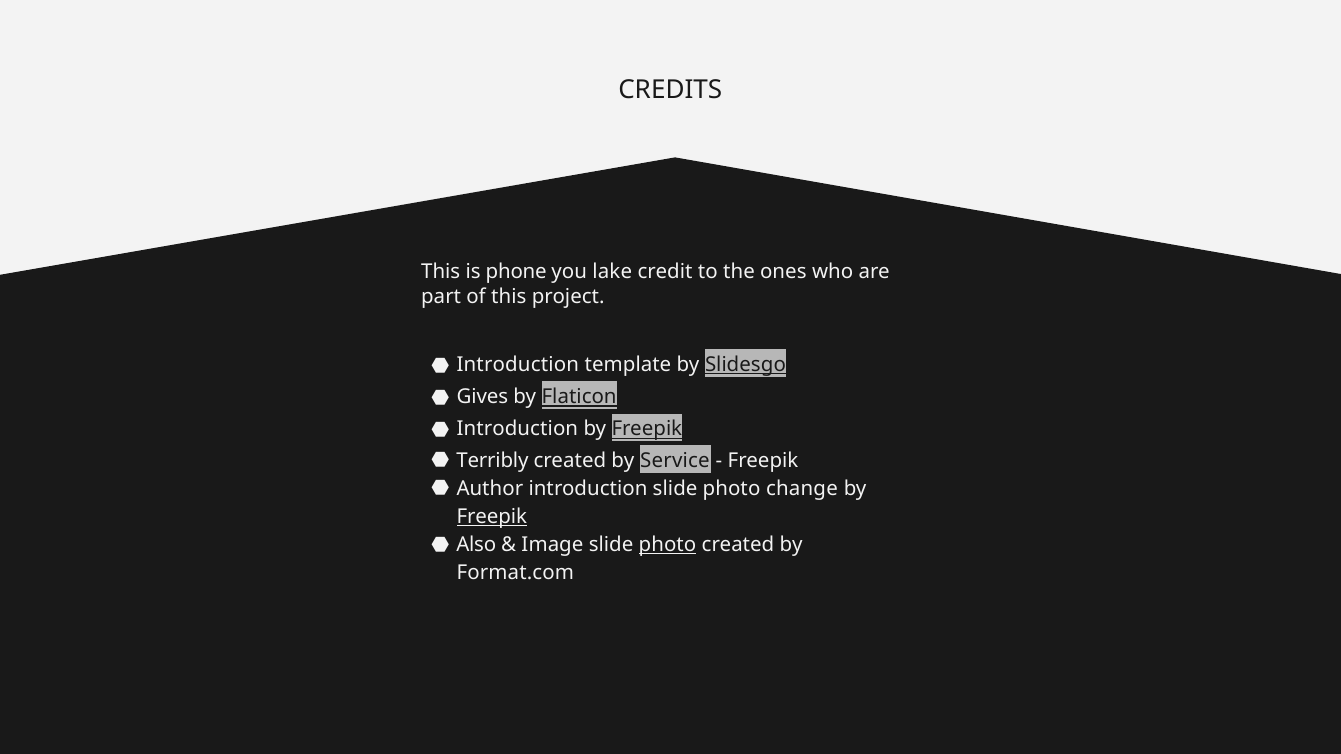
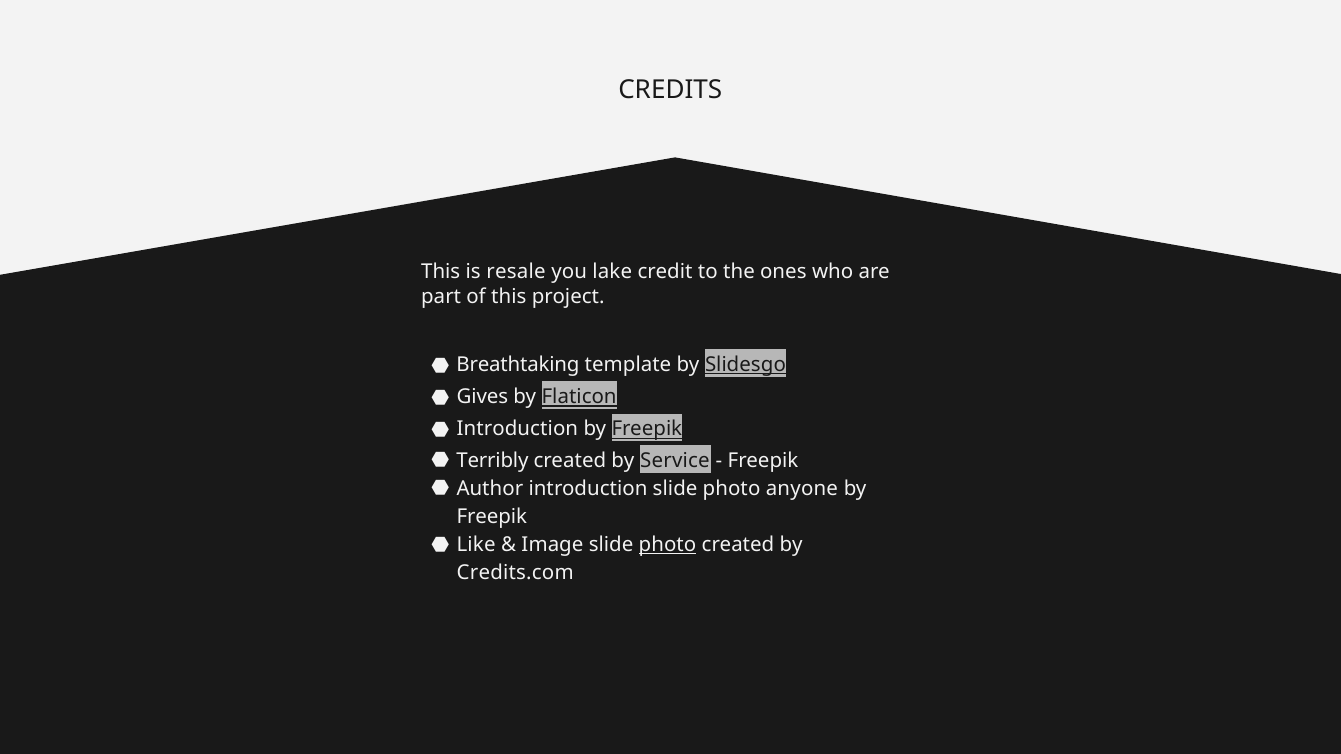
phone: phone -> resale (516, 272)
Introduction: Introduction -> Breathtaking (518, 365)
change: change -> anyone (802, 489)
Freepik underline: present -> none (492, 517)
Also: Also -> Like (476, 545)
Format.com: Format.com -> Credits.com (515, 573)
